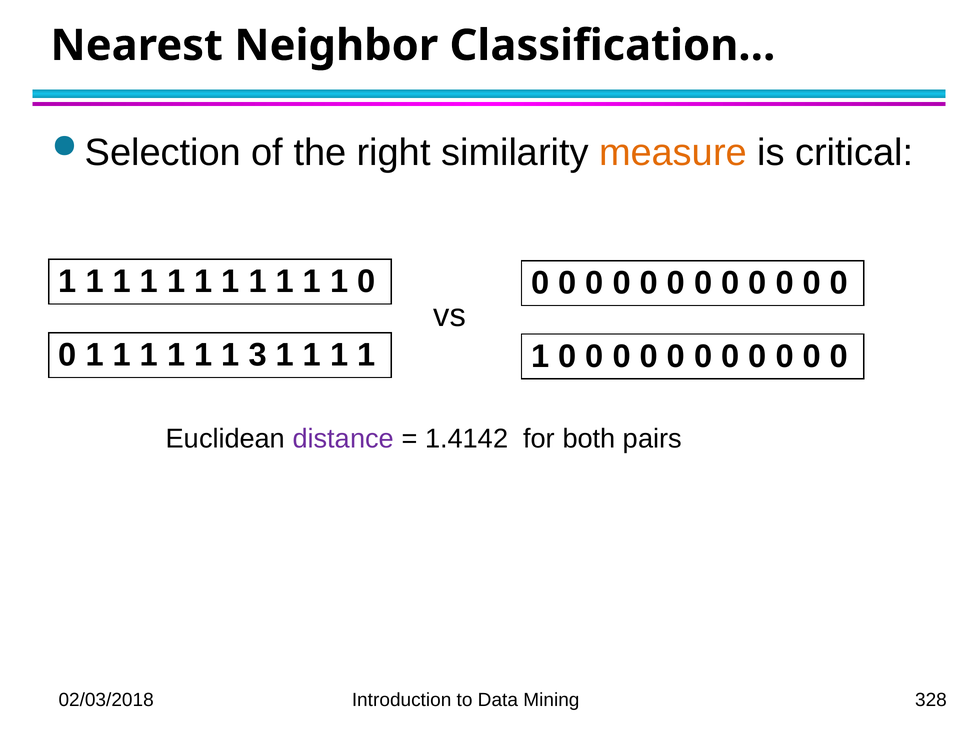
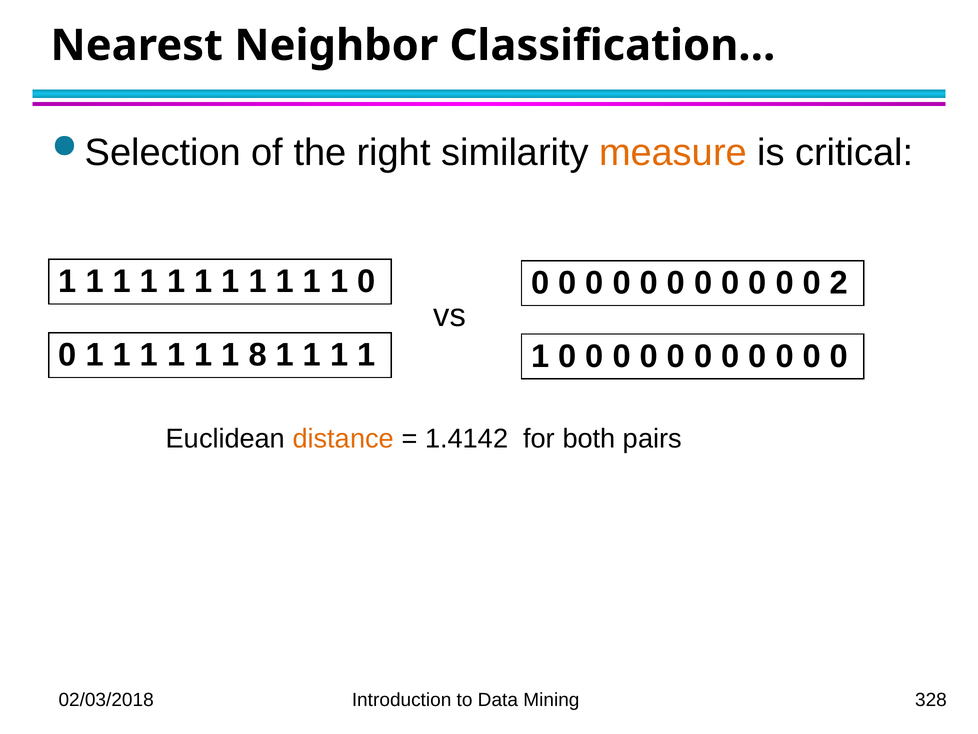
0: 0 -> 2 (839, 283)
3: 3 -> 8 (258, 355)
distance colour: purple -> orange (343, 438)
